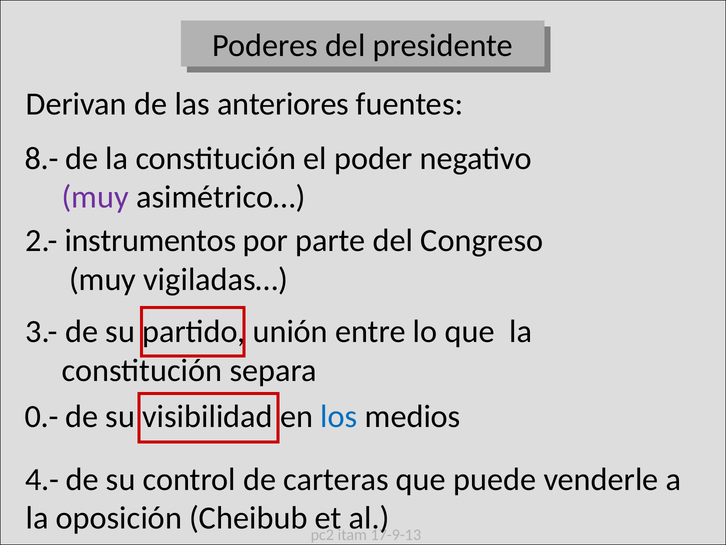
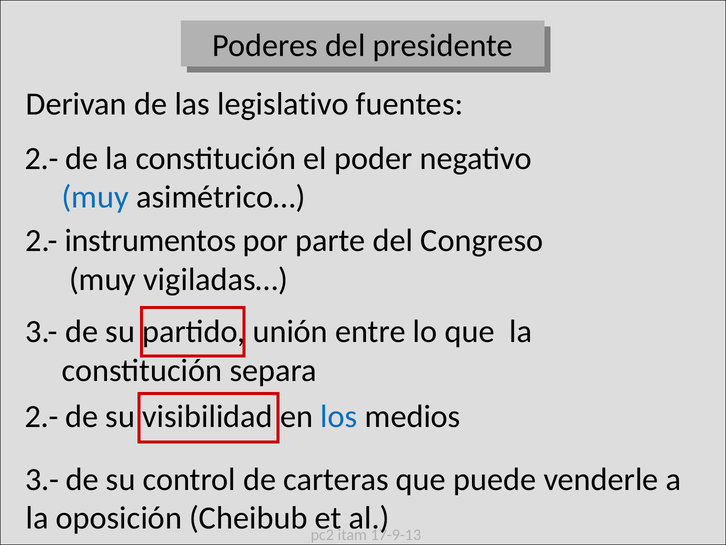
anteriores: anteriores -> legislativo (283, 104)
8.-: 8.- -> 2.- (42, 158)
muy colour: purple -> blue (95, 197)
0.-: 0.- -> 2.- (42, 416)
4.-: 4.- -> 3.- (42, 479)
